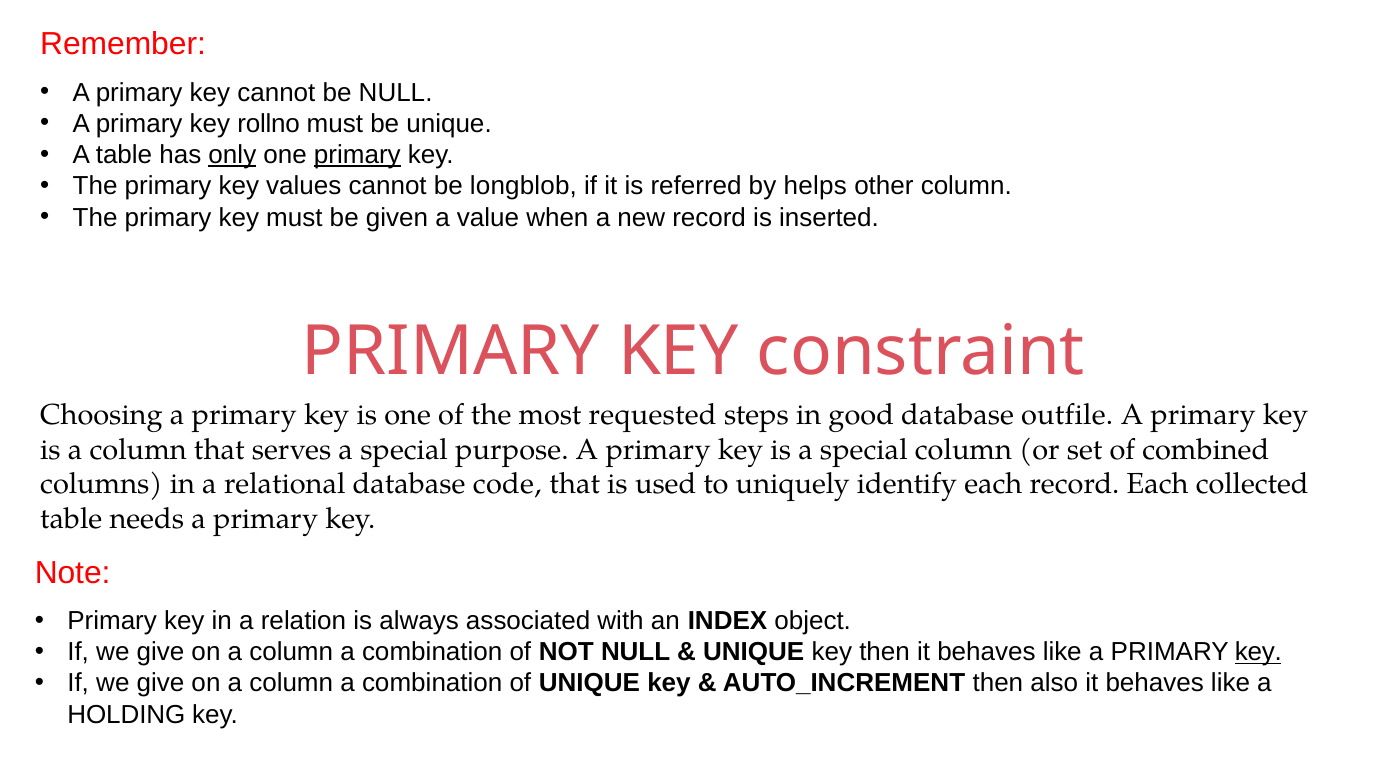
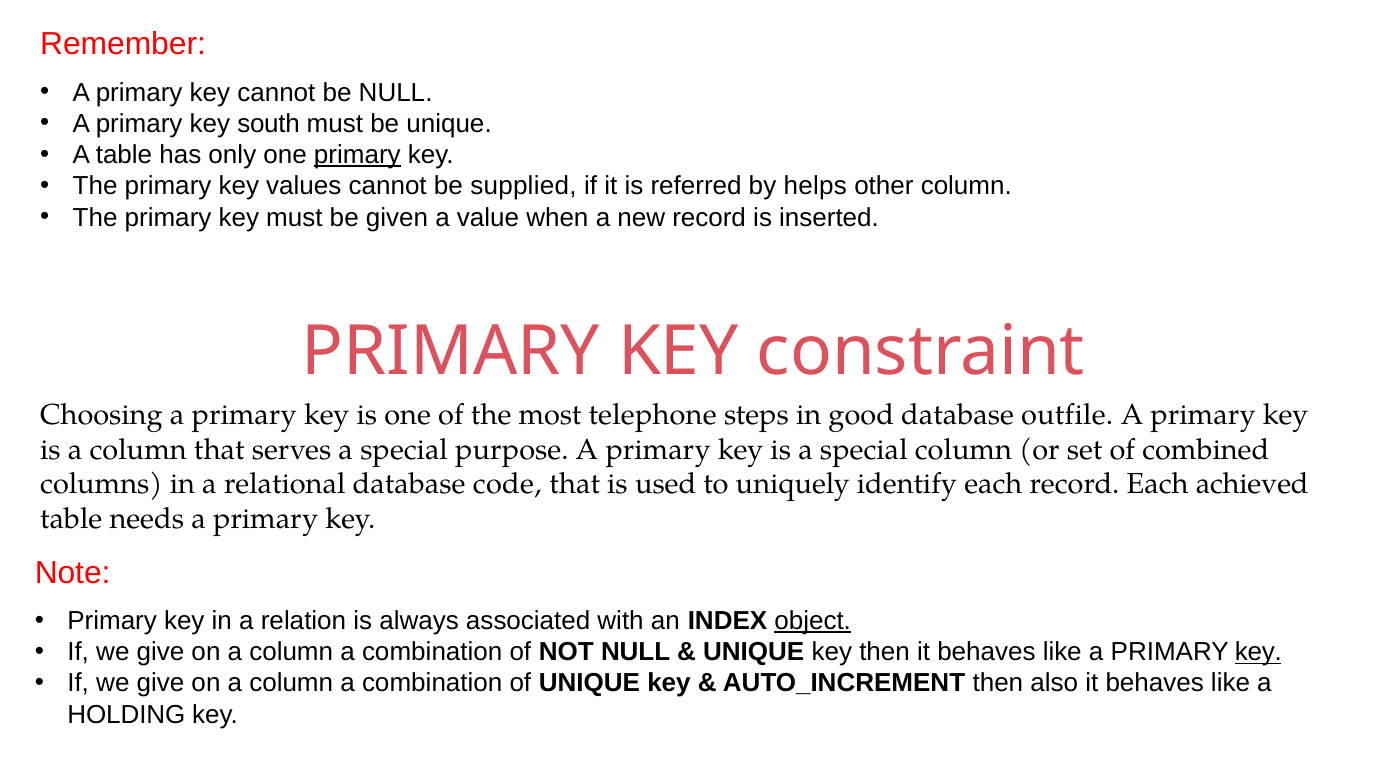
rollno: rollno -> south (269, 124)
only underline: present -> none (232, 155)
longblob: longblob -> supplied (523, 186)
requested: requested -> telephone (653, 415)
collected: collected -> achieved (1252, 484)
object underline: none -> present (813, 621)
